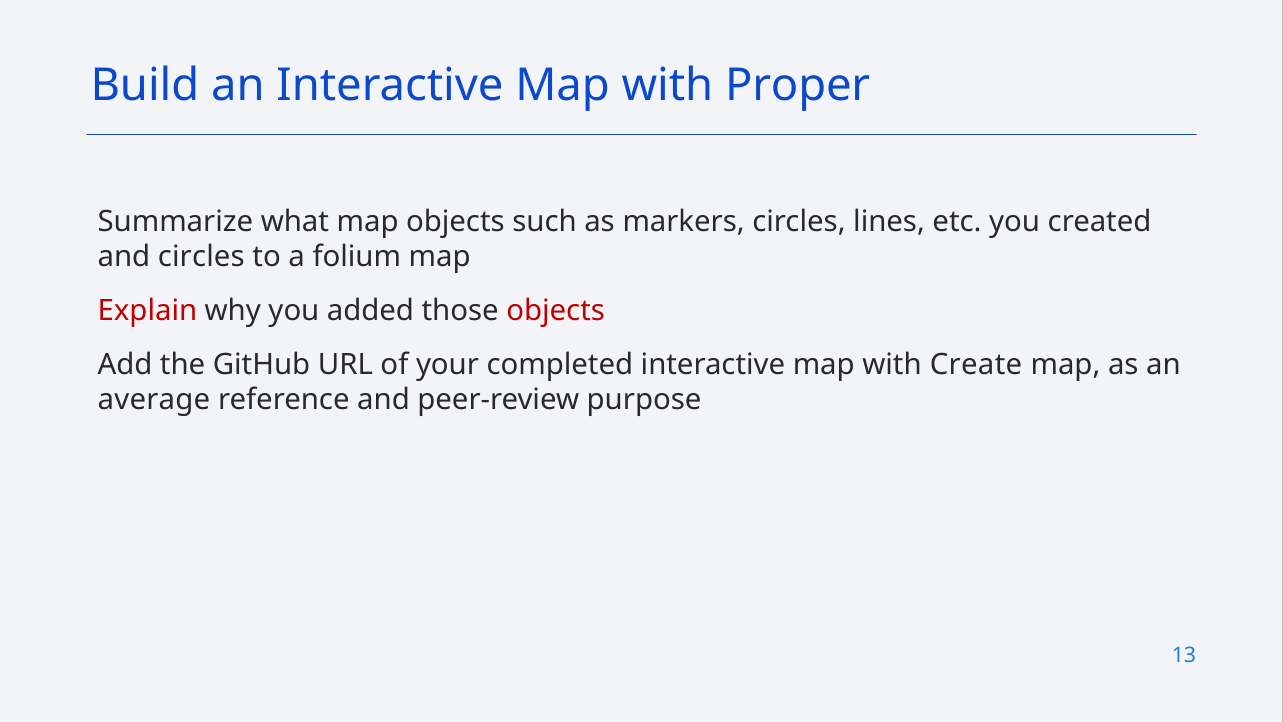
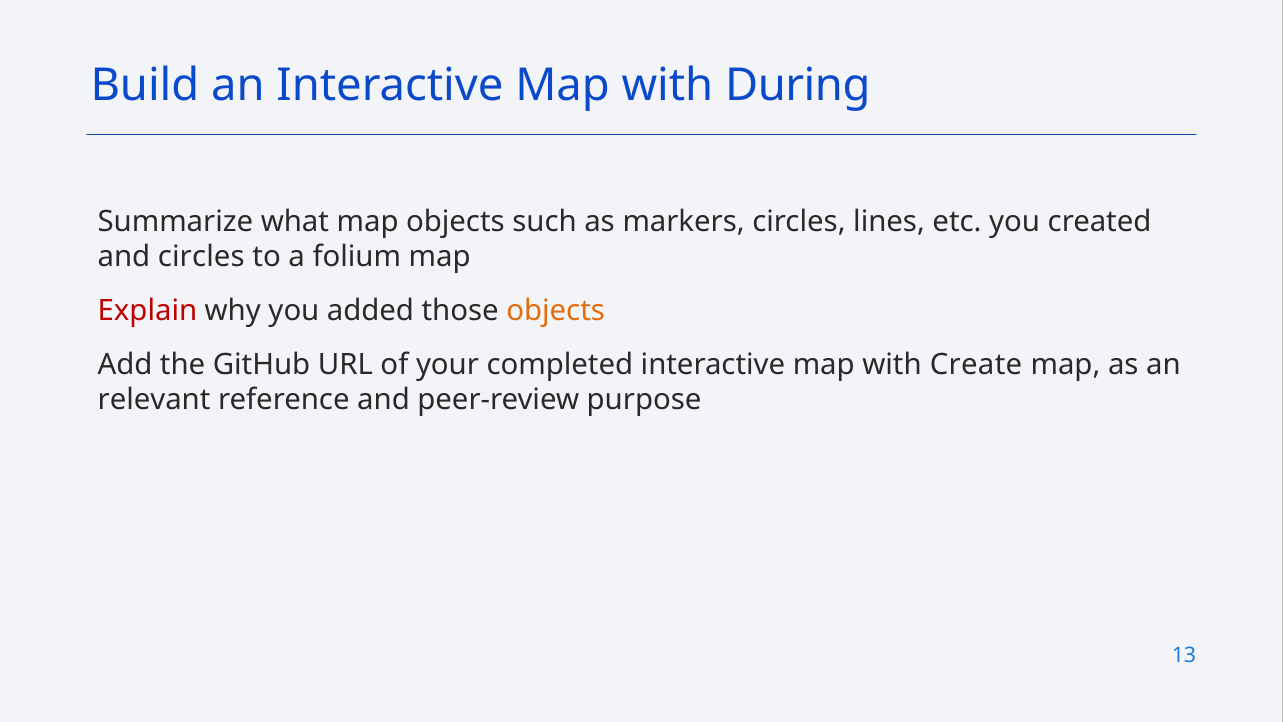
Proper: Proper -> During (798, 86)
objects colour: red -> orange (556, 311)
average: average -> relevant (154, 400)
